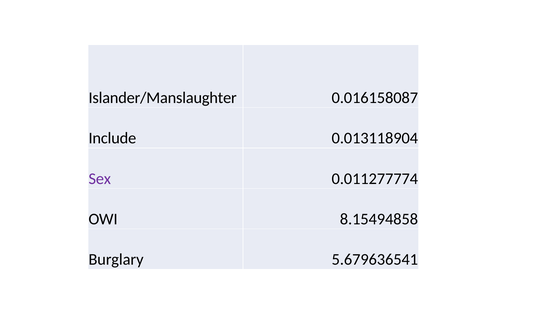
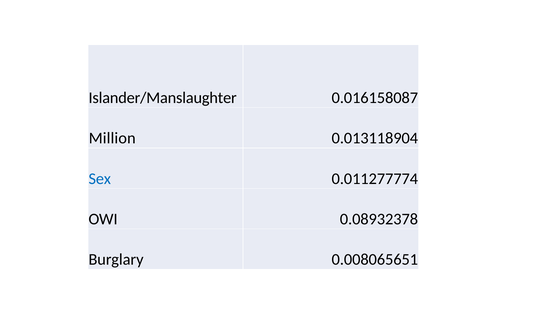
Include: Include -> Million (112, 138)
Sex colour: purple -> blue (100, 179)
8.15494858: 8.15494858 -> 0.08932378 (379, 219)
5.679636541: 5.679636541 -> 0.008065651 (375, 259)
